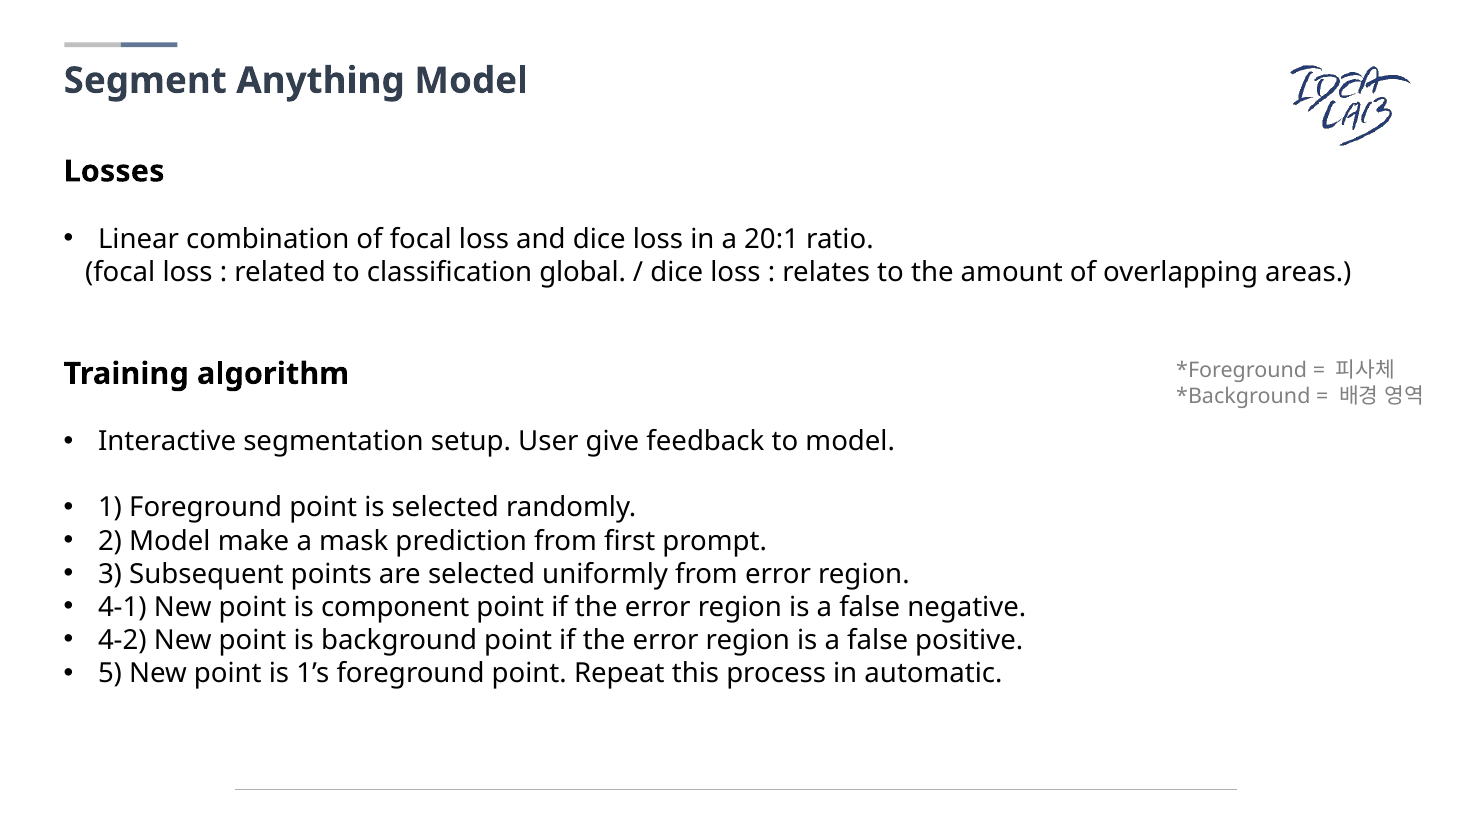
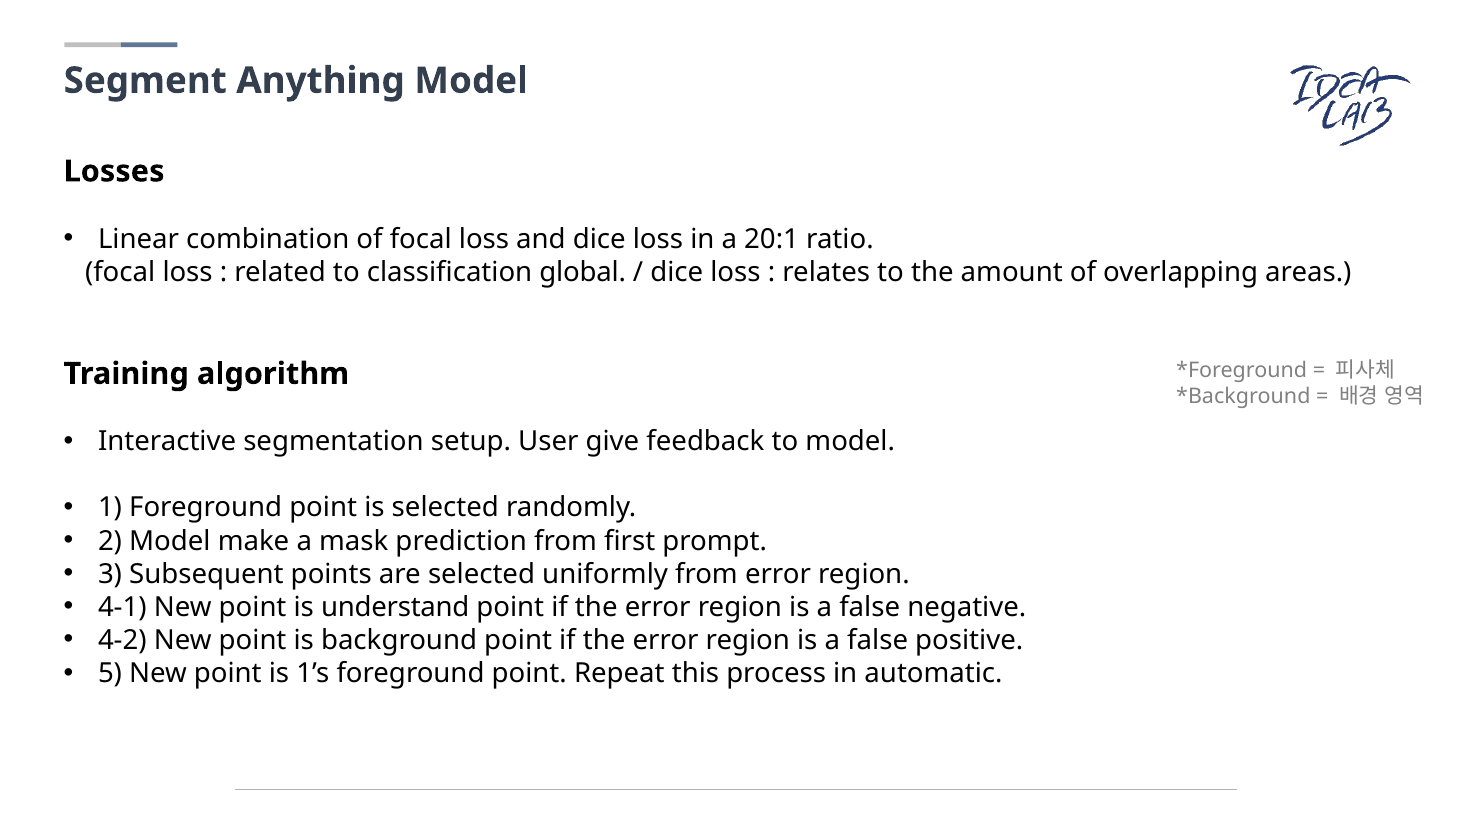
component: component -> understand (395, 607)
